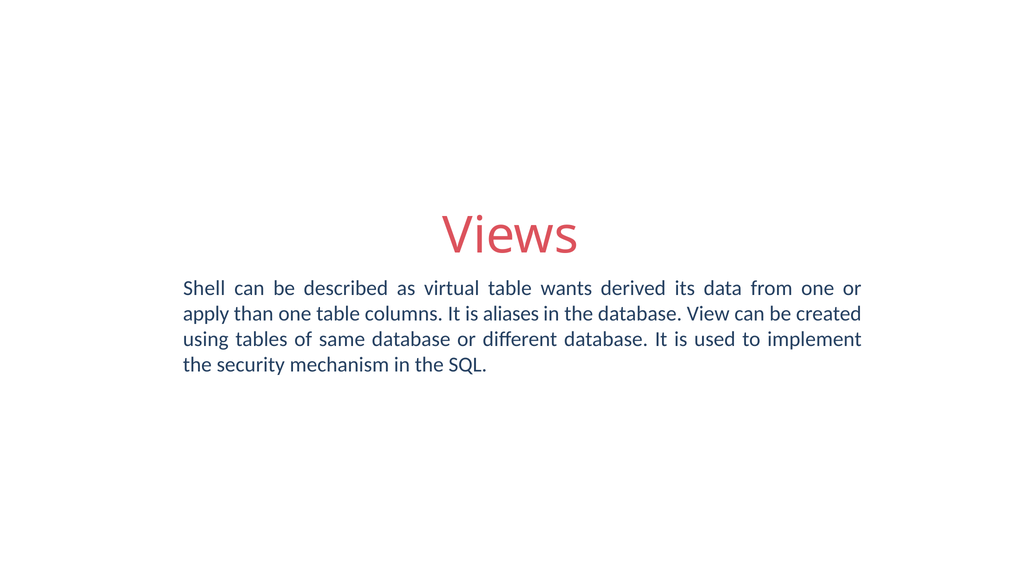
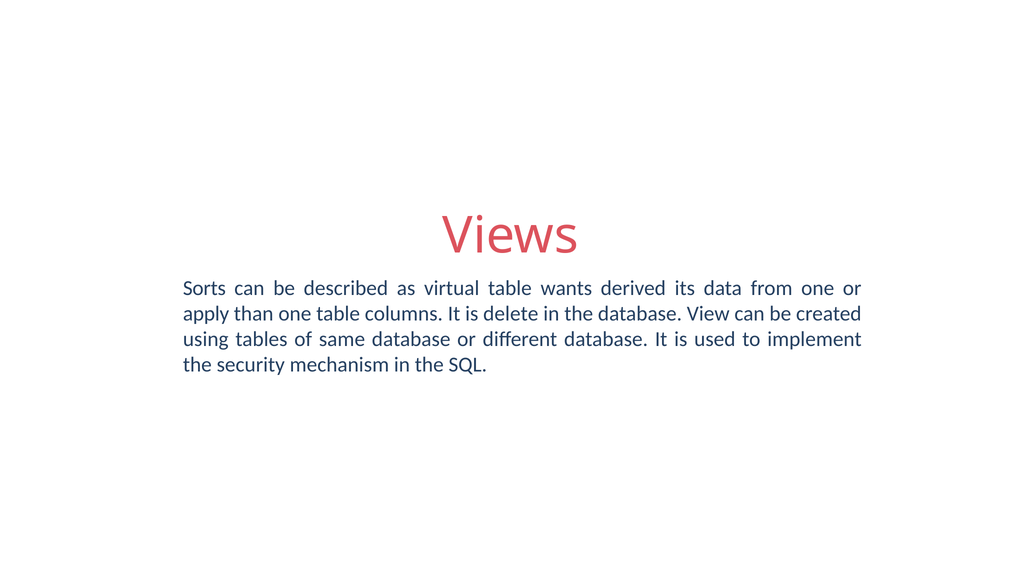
Shell: Shell -> Sorts (204, 288)
aliases: aliases -> delete (511, 313)
